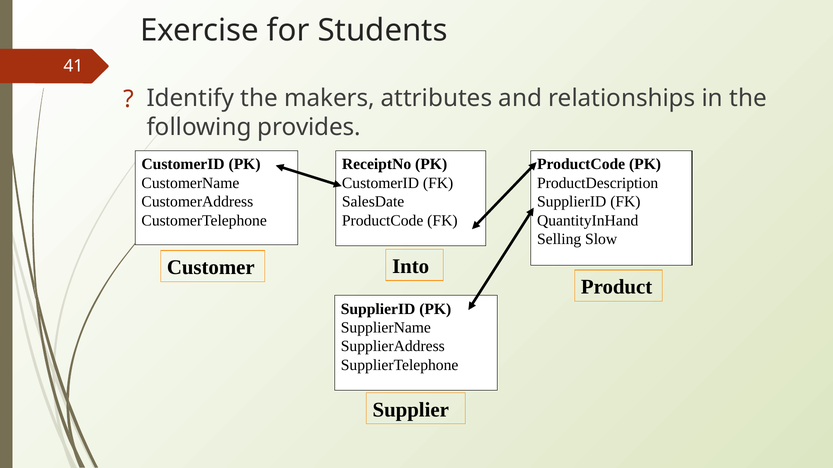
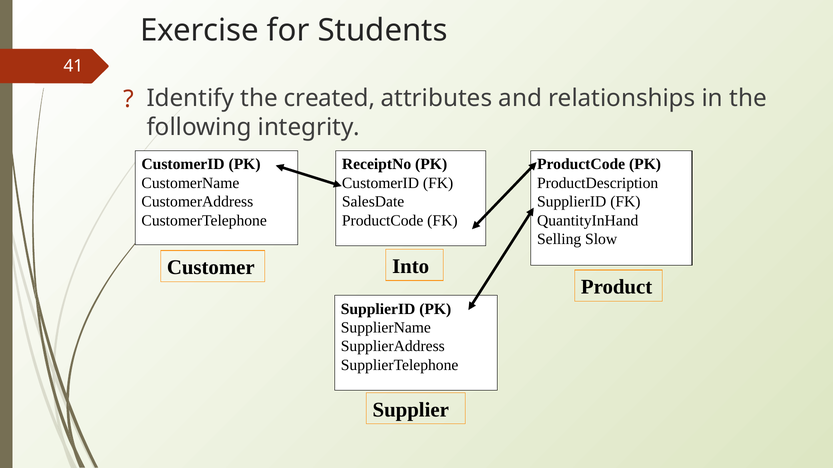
makers: makers -> created (329, 98)
provides: provides -> integrity (309, 127)
